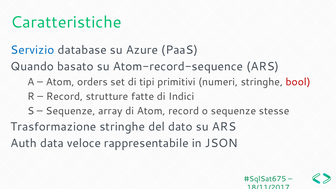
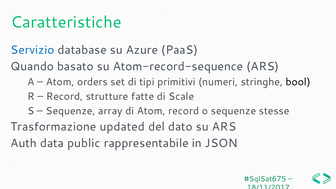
bool colour: red -> black (298, 82)
Indici: Indici -> Scale (181, 96)
Trasformazione stringhe: stringhe -> updated (122, 127)
veloce: veloce -> public (84, 143)
